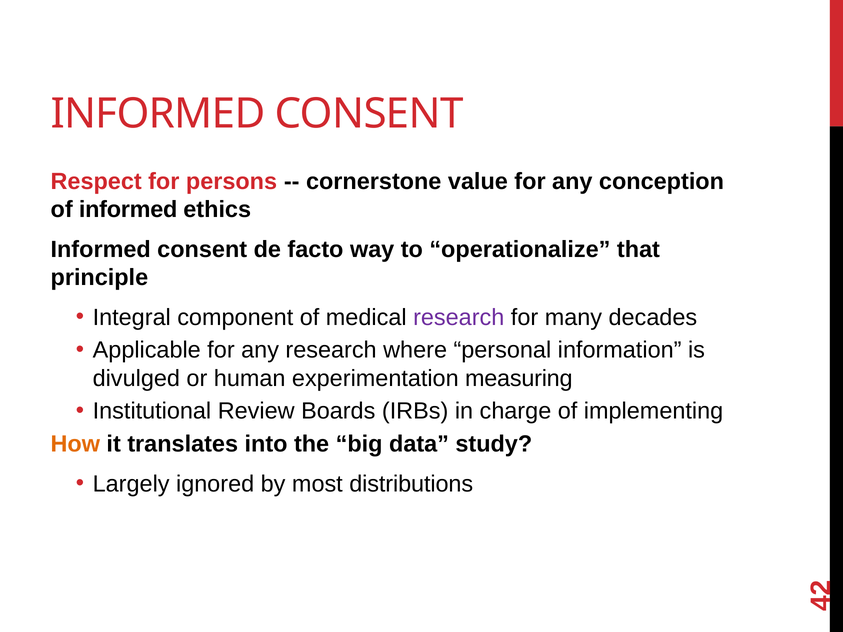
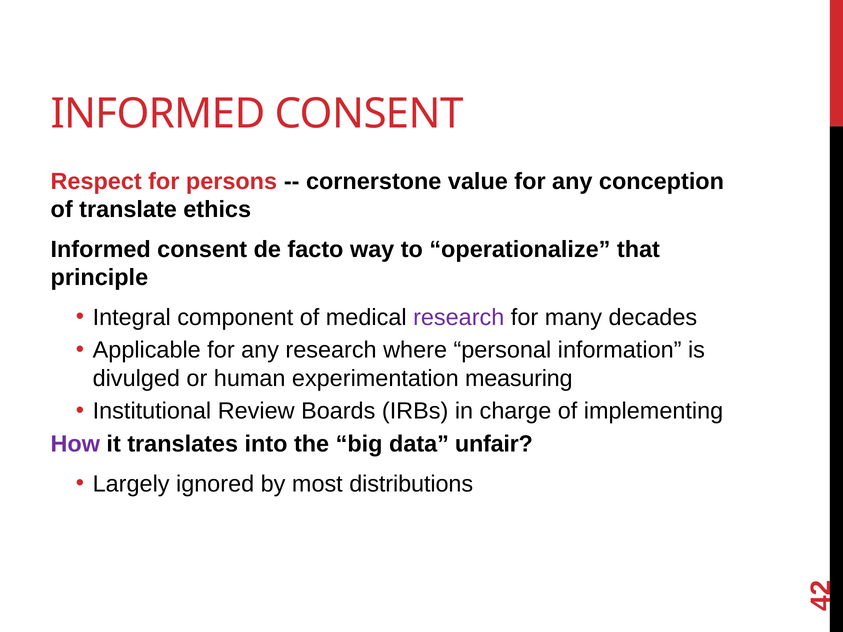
of informed: informed -> translate (128, 210)
How colour: orange -> purple (75, 444)
study: study -> unfair (494, 444)
